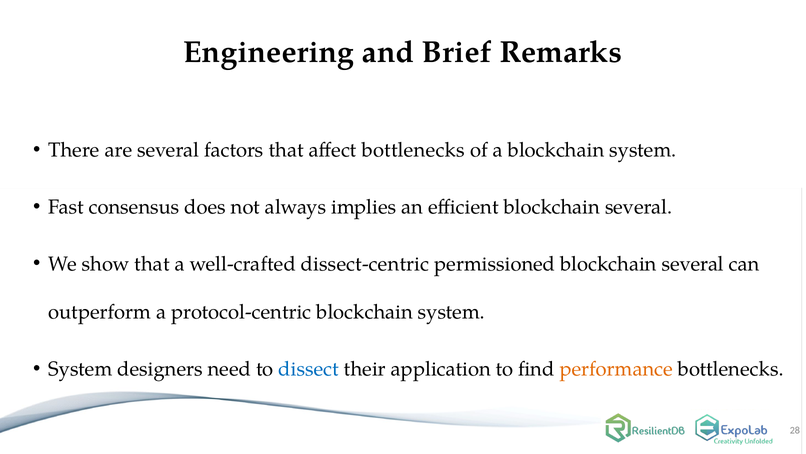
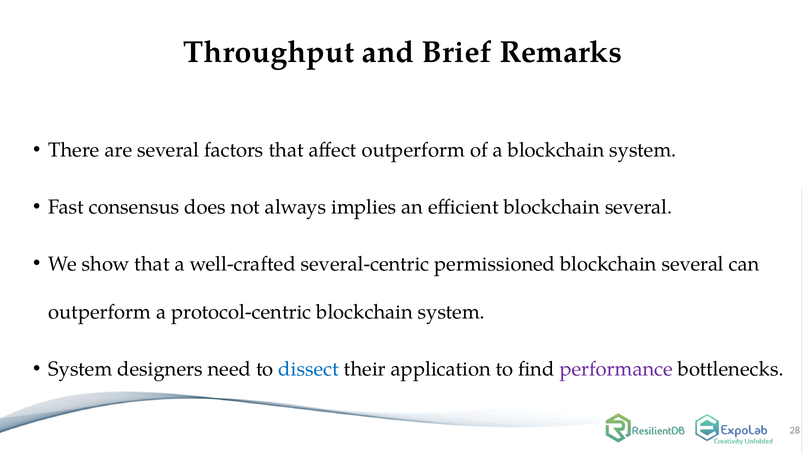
Engineering: Engineering -> Throughput (269, 52)
affect bottlenecks: bottlenecks -> outperform (413, 150)
dissect-centric: dissect-centric -> several-centric (365, 264)
performance colour: orange -> purple (616, 369)
